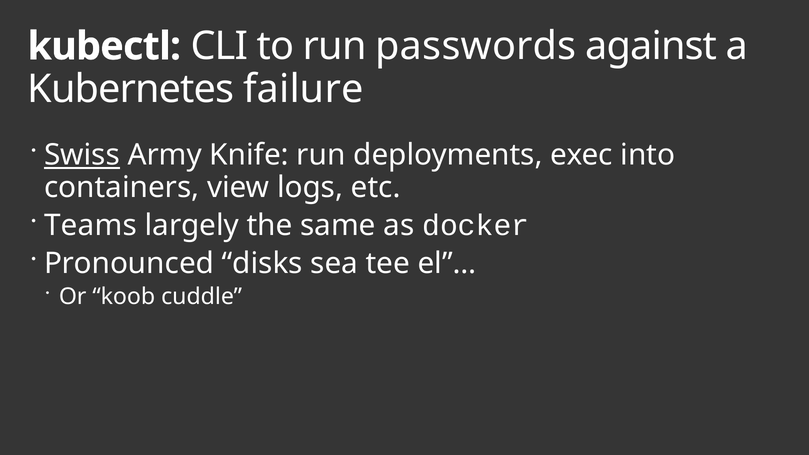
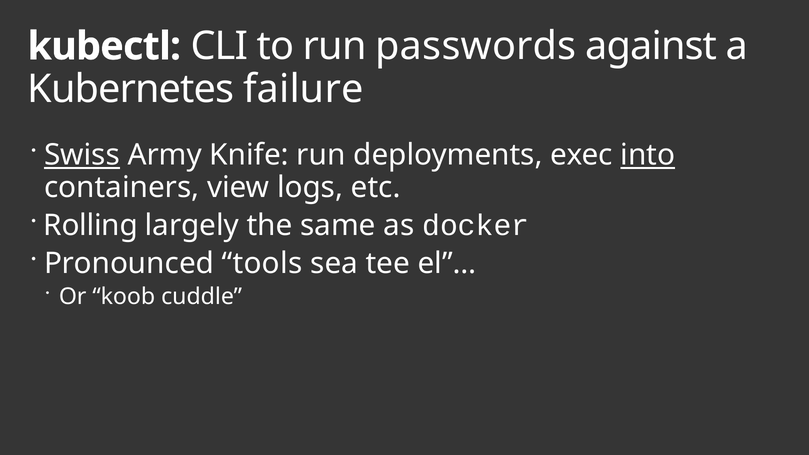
into underline: none -> present (648, 155)
Teams: Teams -> Rolling (91, 225)
disks: disks -> tools (262, 263)
